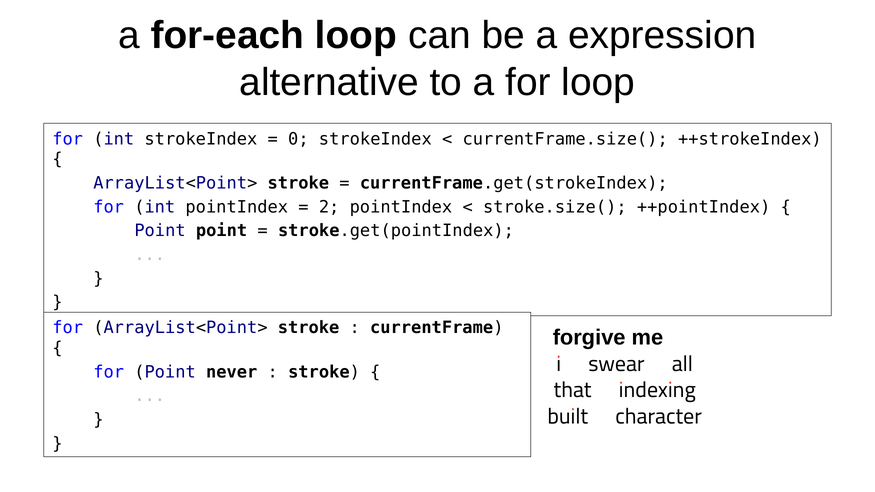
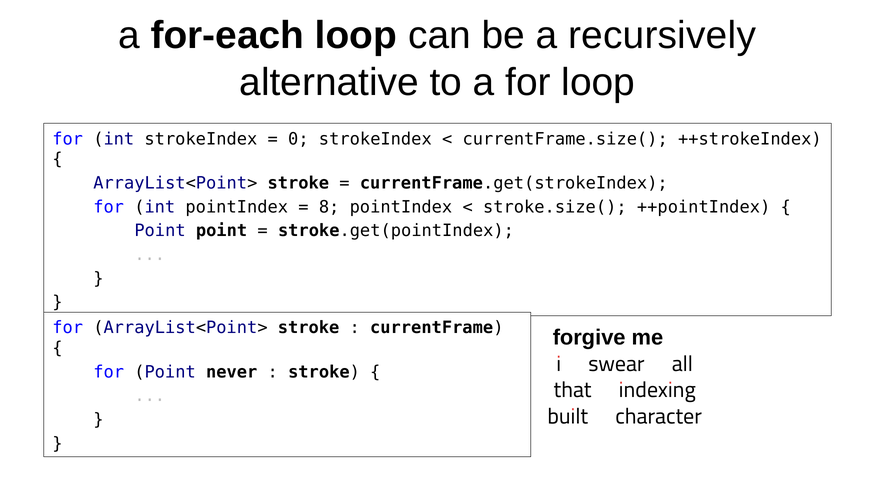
expression: expression -> recursively (662, 36)
2: 2 -> 8 (329, 207)
